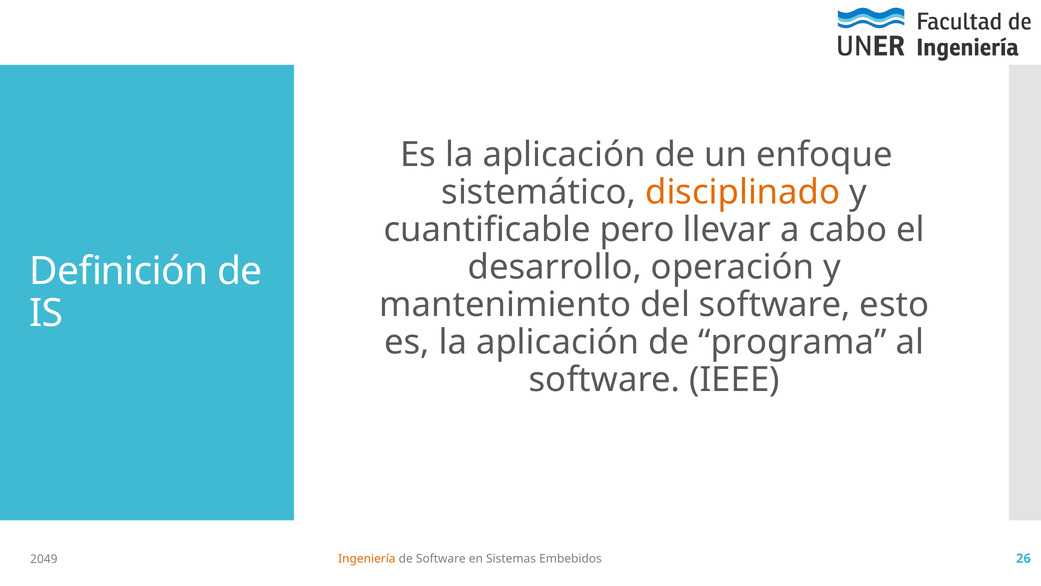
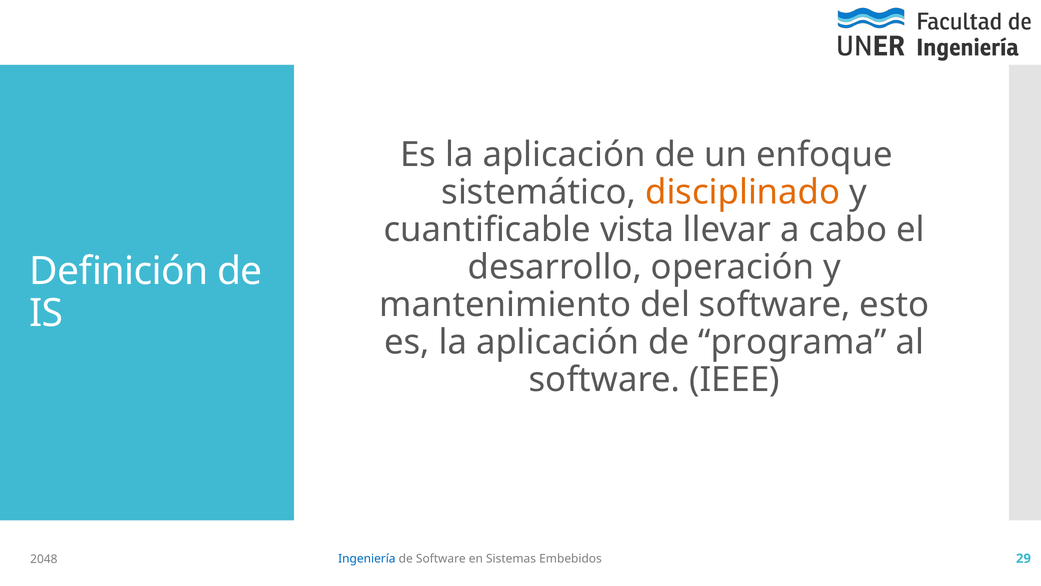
pero: pero -> vista (637, 229)
Ingeniería colour: orange -> blue (367, 558)
26: 26 -> 29 (1023, 558)
2049: 2049 -> 2048 (44, 559)
